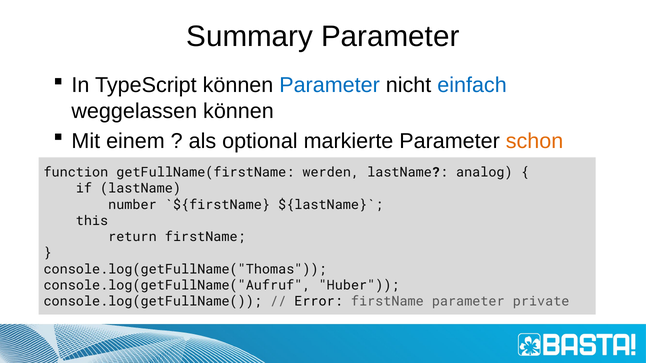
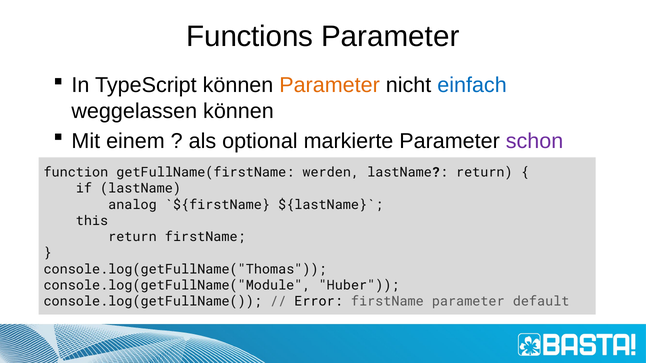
Summary: Summary -> Functions (250, 36)
Parameter colour: blue -> orange (330, 85)
schon colour: orange -> purple (535, 141)
lastName analog: analog -> return (484, 172)
number: number -> analog (132, 205)
console.log(getFullName("Aufruf: console.log(getFullName("Aufruf -> console.log(getFullName("Module (177, 286)
private: private -> default (541, 302)
